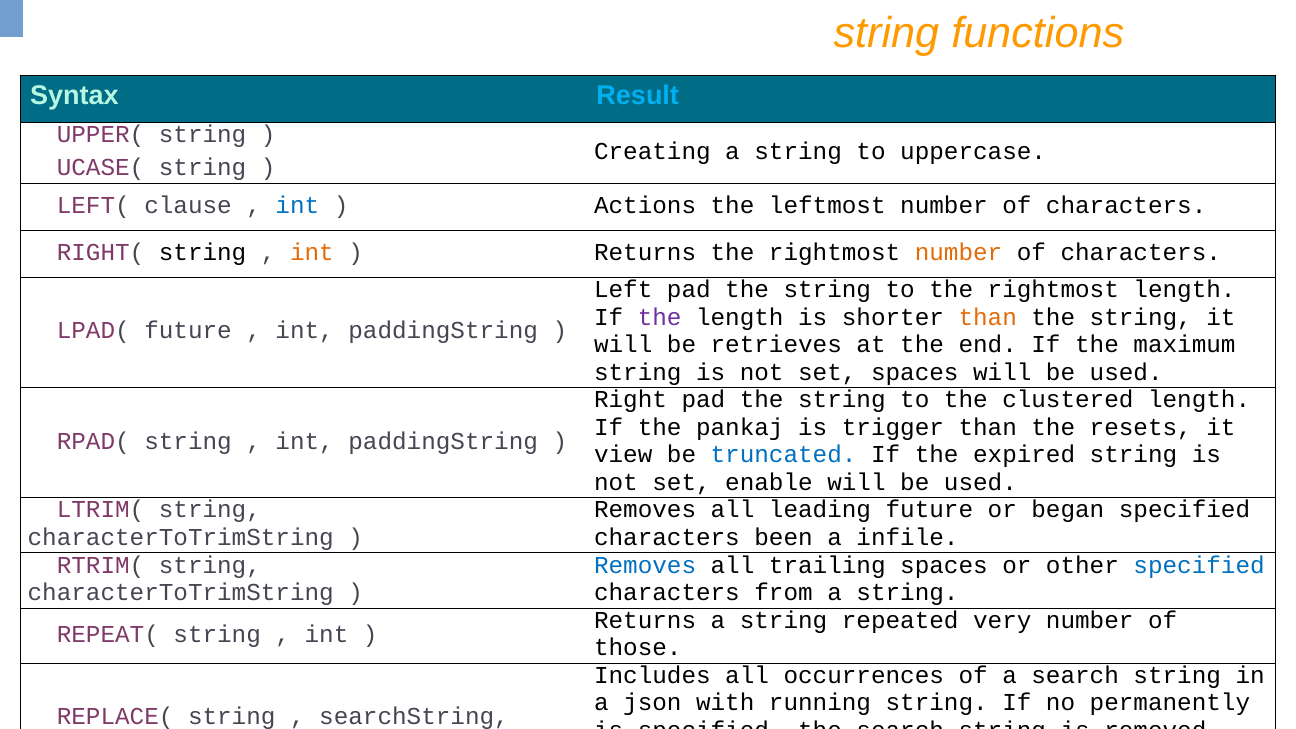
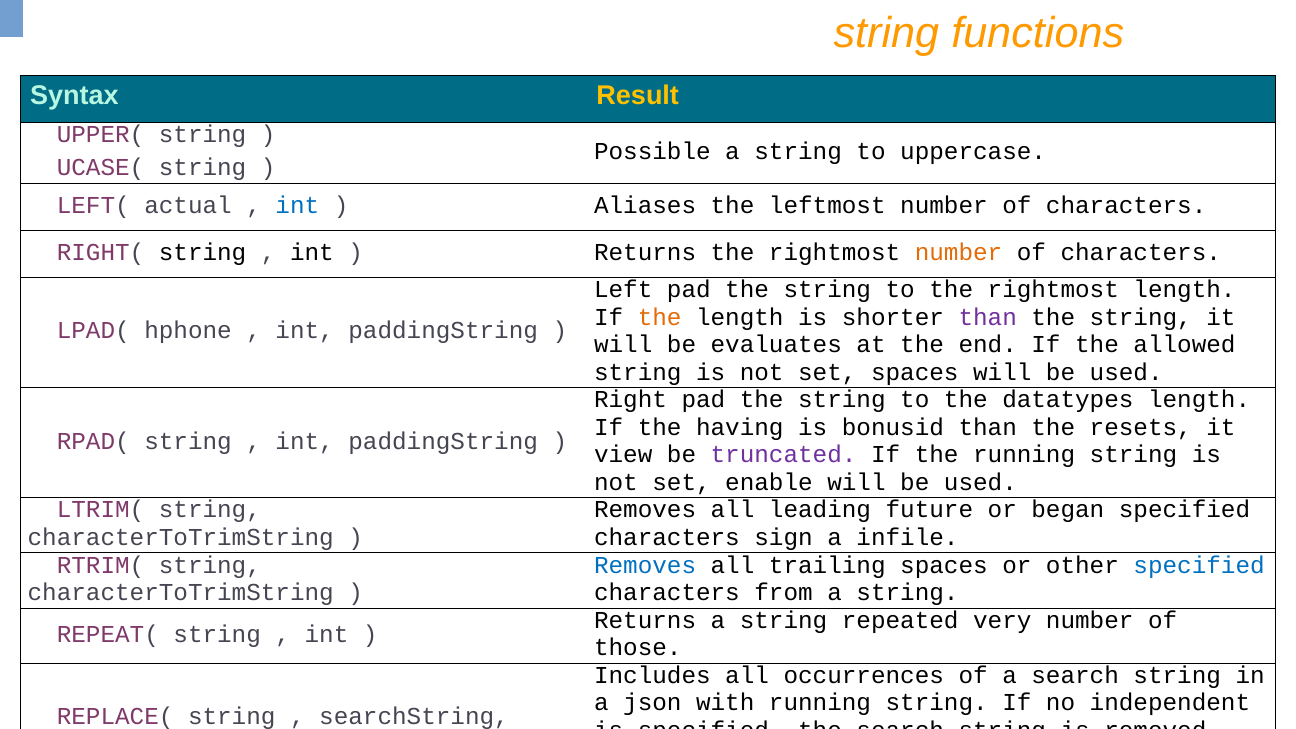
Result colour: light blue -> yellow (638, 95)
Creating: Creating -> Possible (652, 151)
clause: clause -> actual (188, 205)
Actions: Actions -> Aliases (645, 205)
int colour: orange -> black (312, 252)
the colour: purple -> orange (660, 317)
than colour: orange -> purple (988, 317)
LPAD( future: future -> hphone (188, 331)
retrieves: retrieves -> evaluates (776, 345)
maximum: maximum -> allowed (1185, 345)
clustered: clustered -> datatypes (1068, 400)
pankaj: pankaj -> having (740, 427)
trigger: trigger -> bonusid (893, 427)
truncated colour: blue -> purple (784, 455)
the expired: expired -> running (1024, 455)
been: been -> sign (784, 537)
permanently: permanently -> independent (1170, 703)
